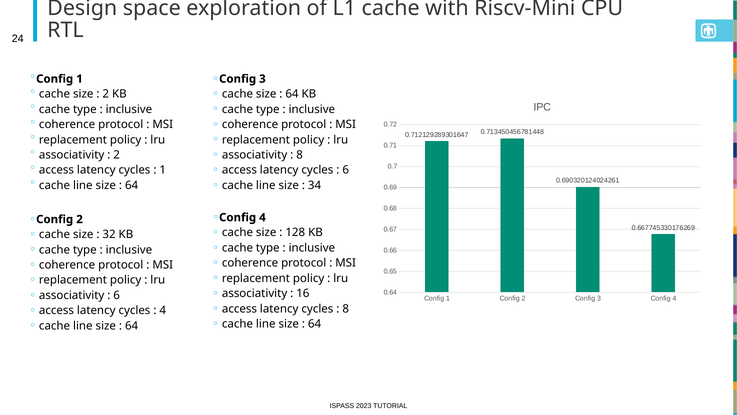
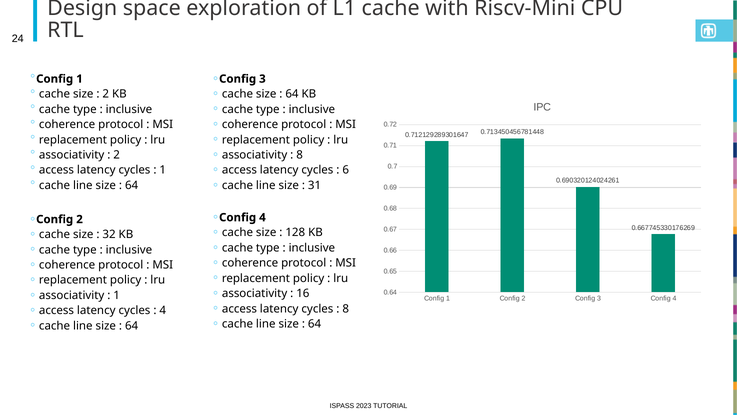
34: 34 -> 31 (315, 185)
6: 6 -> 1 (117, 295)
